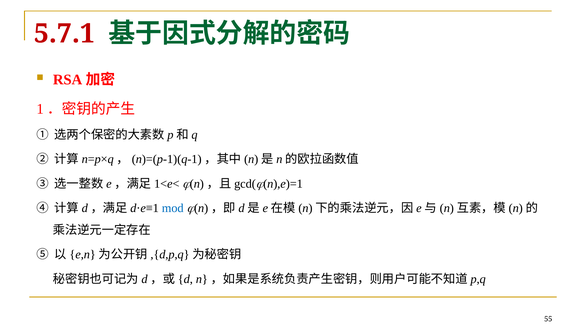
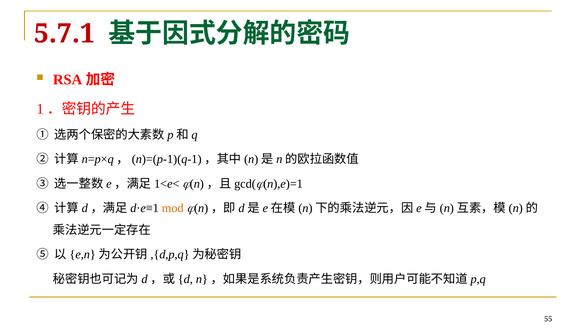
mod colour: blue -> orange (173, 208)
